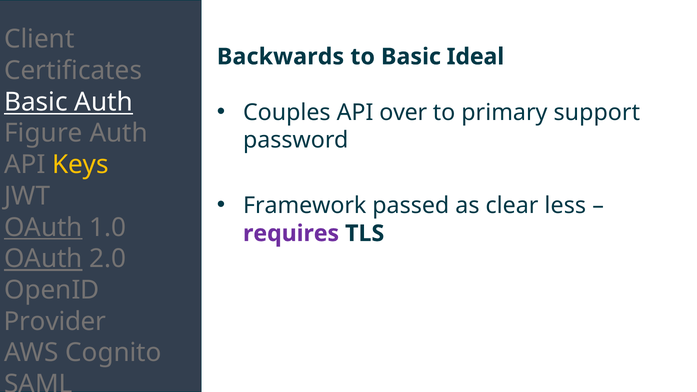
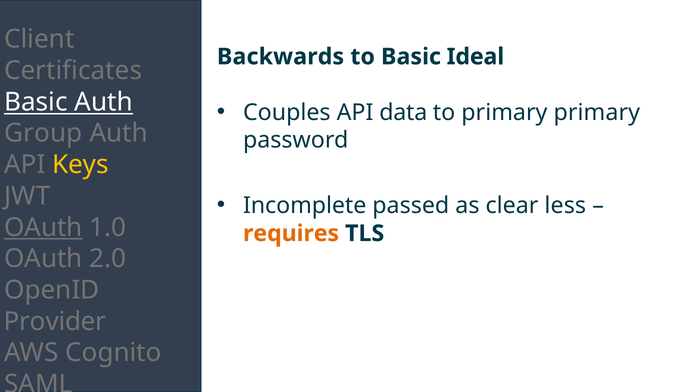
over: over -> data (403, 112)
primary support: support -> primary (597, 112)
Figure: Figure -> Group (43, 133)
Framework: Framework -> Incomplete (305, 206)
requires colour: purple -> orange (291, 233)
OAuth underline: present -> none (43, 259)
